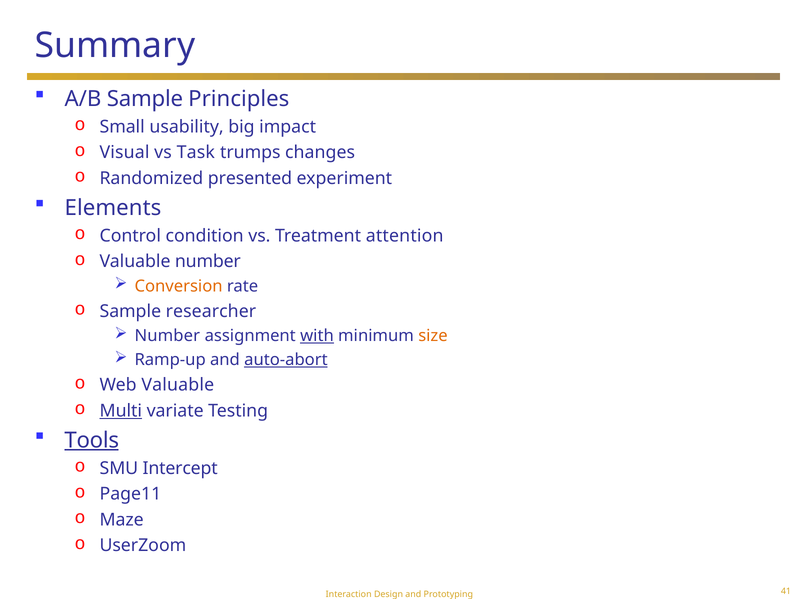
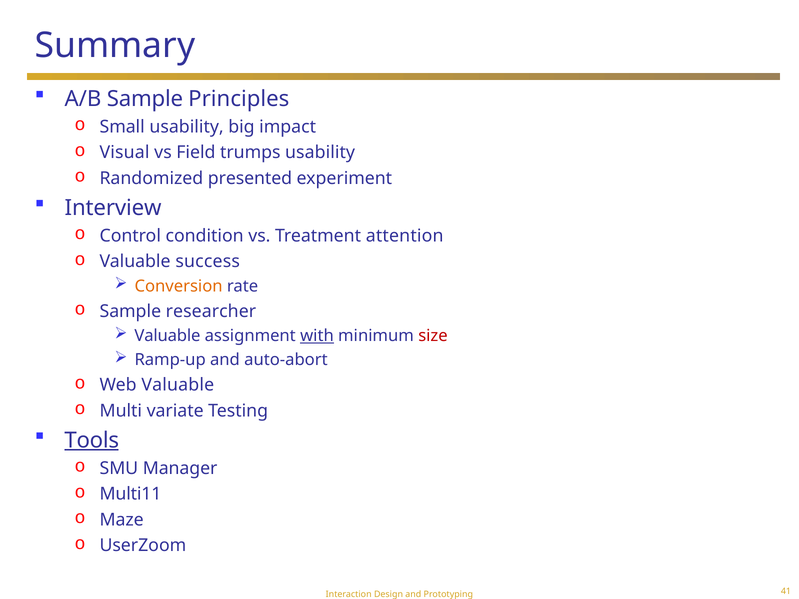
Task: Task -> Field (196, 153)
trumps changes: changes -> usability (320, 153)
Elements: Elements -> Interview (113, 208)
Valuable number: number -> success (208, 262)
Number: Number -> Valuable (167, 336)
size colour: orange -> red (433, 336)
auto-abort underline: present -> none (286, 360)
Multi underline: present -> none (121, 411)
Intercept: Intercept -> Manager (180, 469)
Page11: Page11 -> Multi11 (131, 494)
